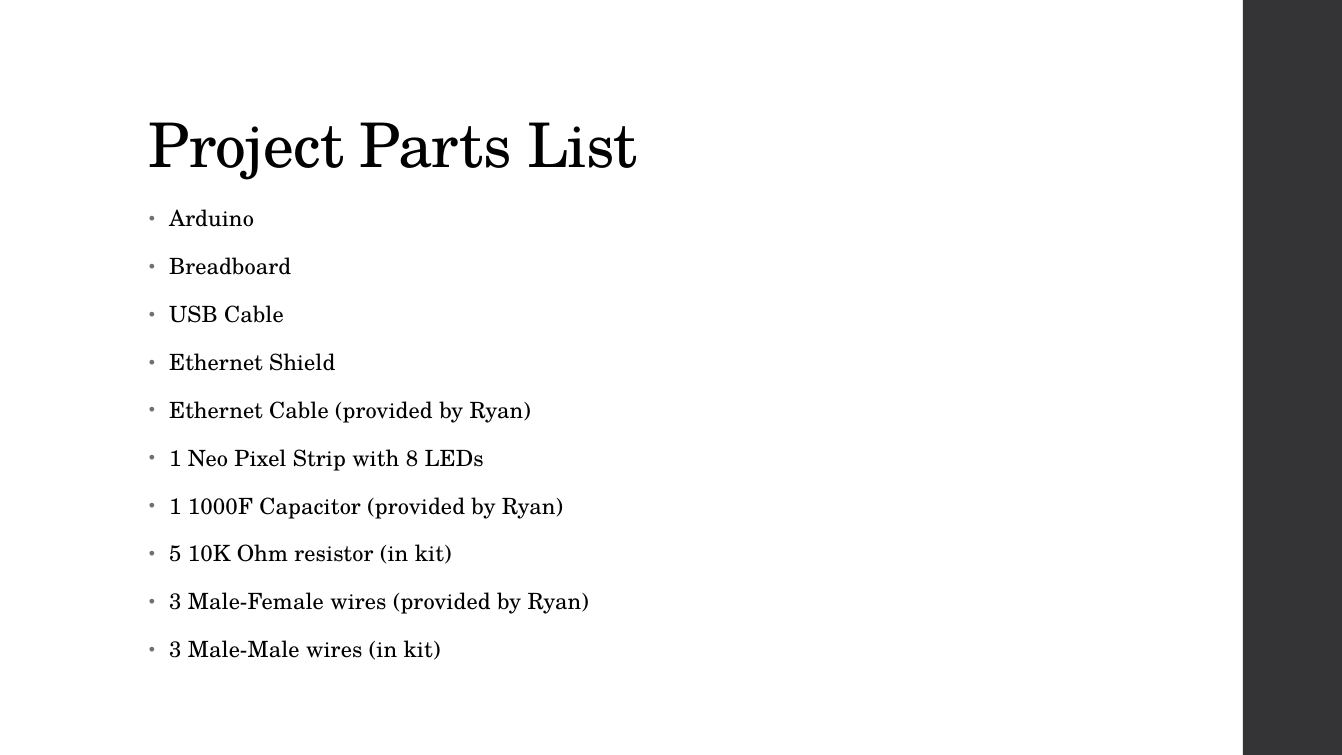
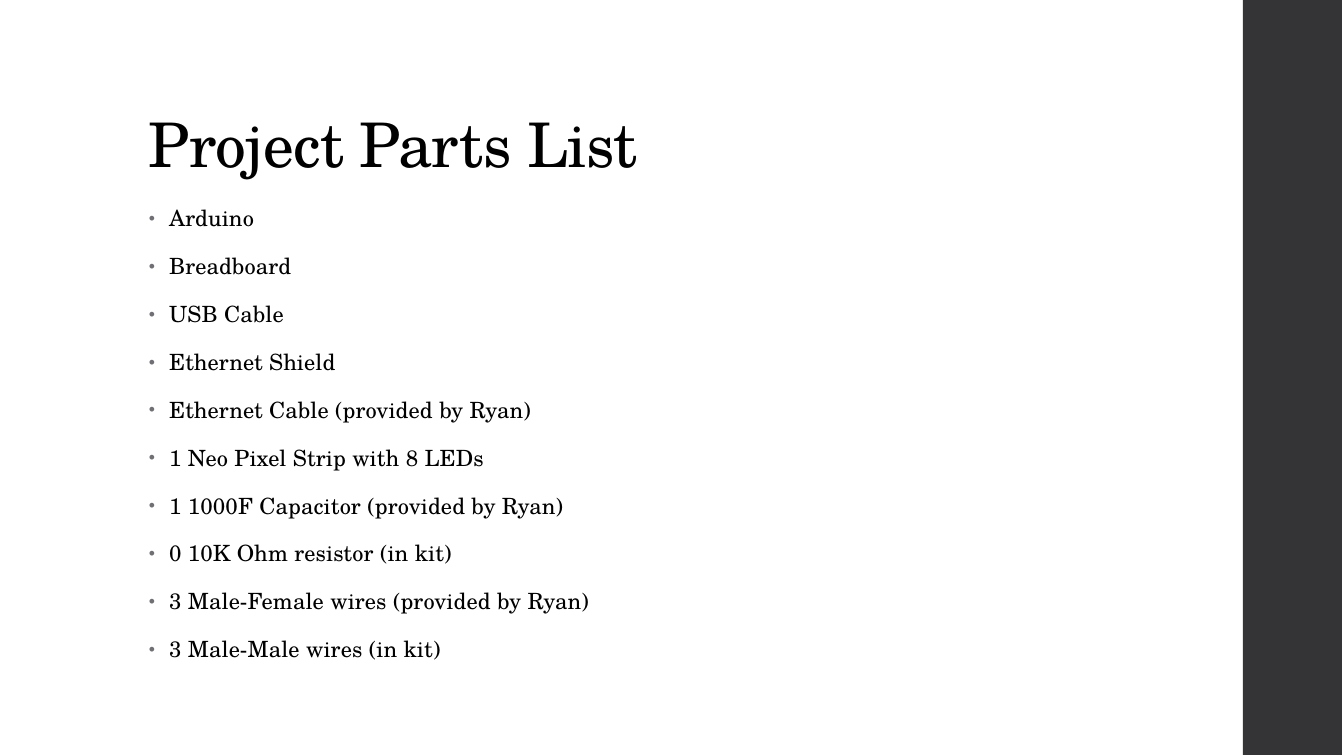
5: 5 -> 0 (175, 554)
